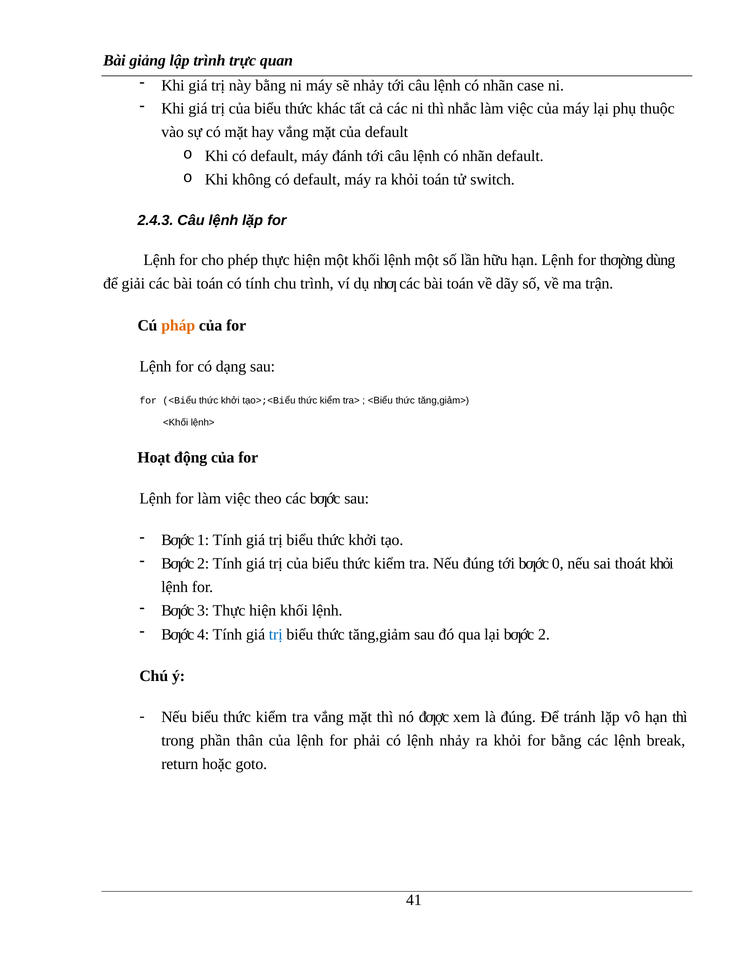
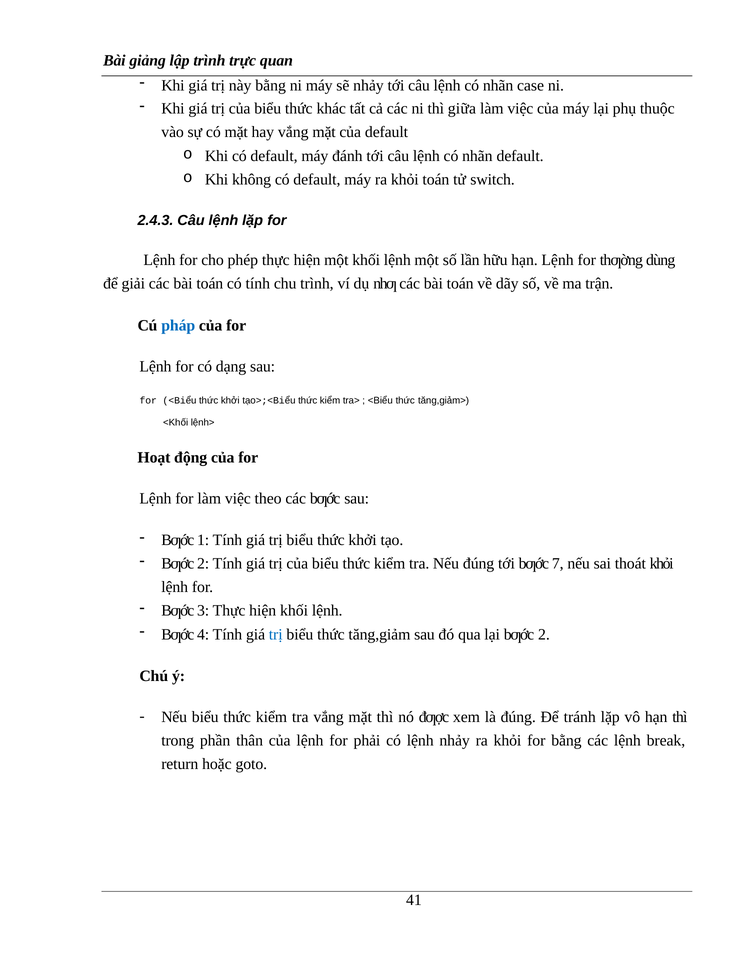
nhắc: nhắc -> giữa (462, 109)
pháp colour: orange -> blue (178, 326)
0: 0 -> 7 (558, 564)
